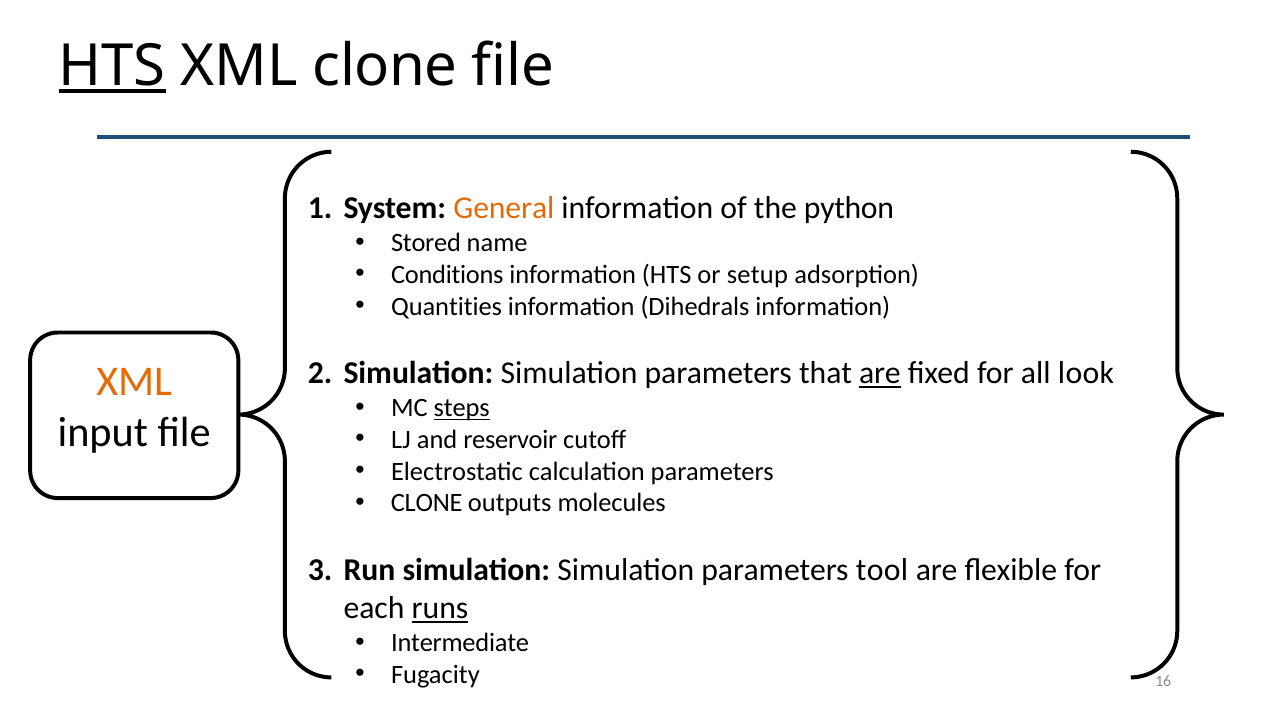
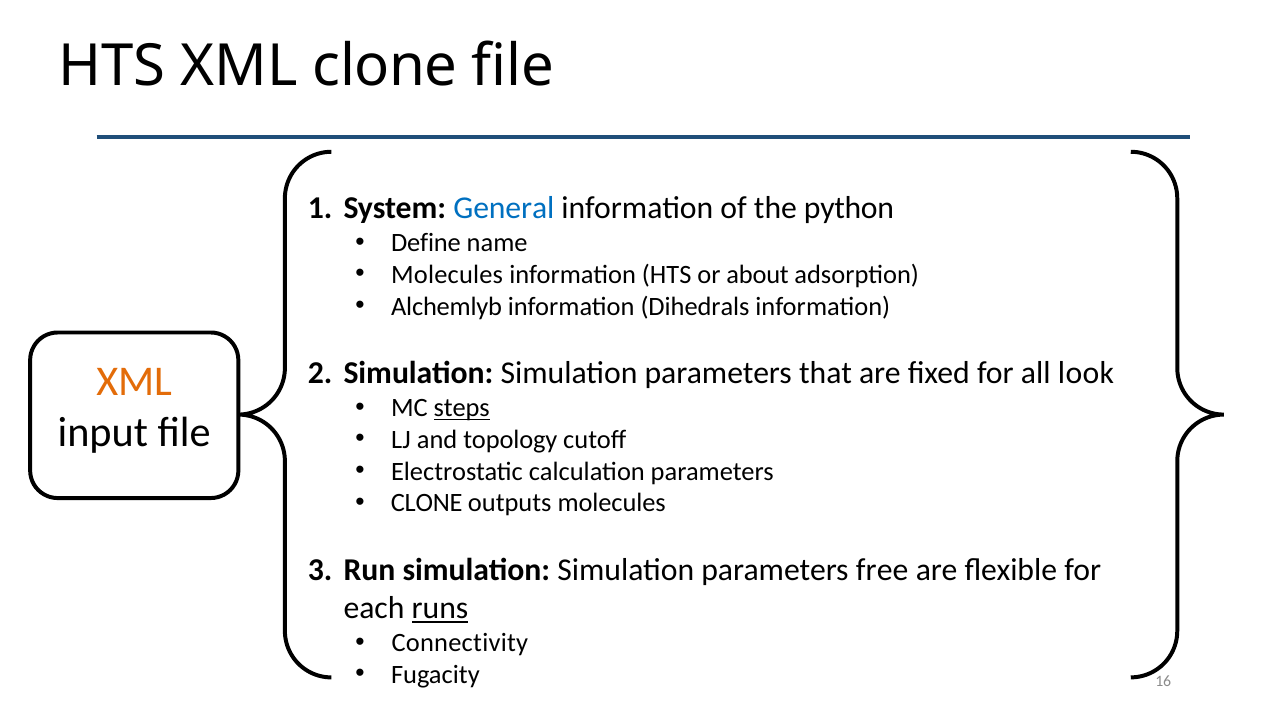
HTS underline: present -> none (112, 66)
General colour: orange -> blue (504, 208)
Stored: Stored -> Define (426, 243)
Conditions: Conditions -> Molecules (447, 274)
setup: setup -> about (758, 274)
Quantities: Quantities -> Alchemlyb (447, 306)
are underline: present -> none (880, 373)
reservoir: reservoir -> topology (510, 439)
tool: tool -> free (882, 570)
Intermediate: Intermediate -> Connectivity (460, 642)
